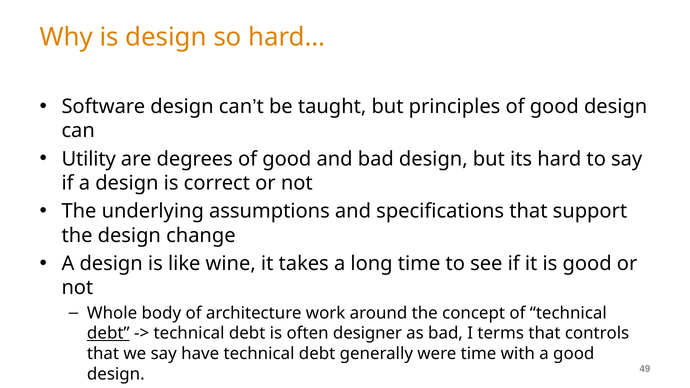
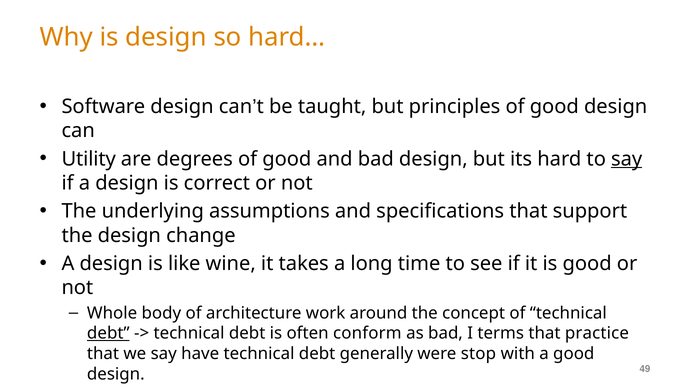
say underline: none -> present (627, 159)
designer: designer -> conform (367, 334)
controls: controls -> practice (597, 334)
were time: time -> stop (478, 354)
